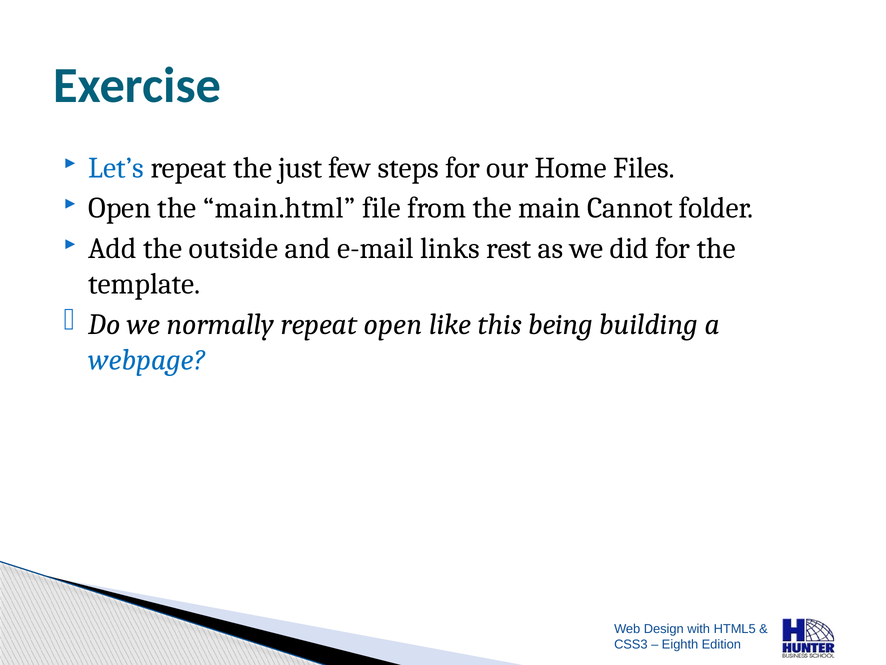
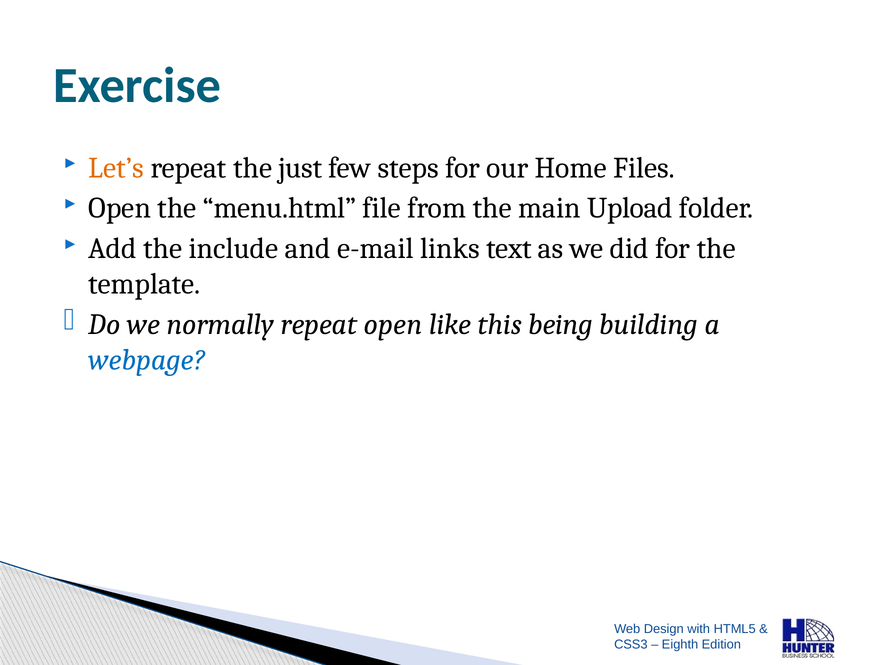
Let’s colour: blue -> orange (116, 168)
main.html: main.html -> menu.html (280, 208)
Cannot: Cannot -> Upload (630, 208)
outside: outside -> include (233, 248)
rest: rest -> text (509, 248)
